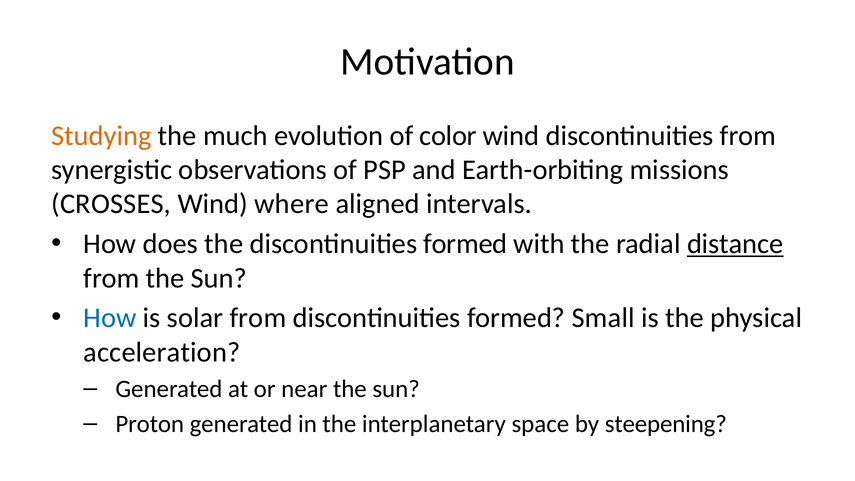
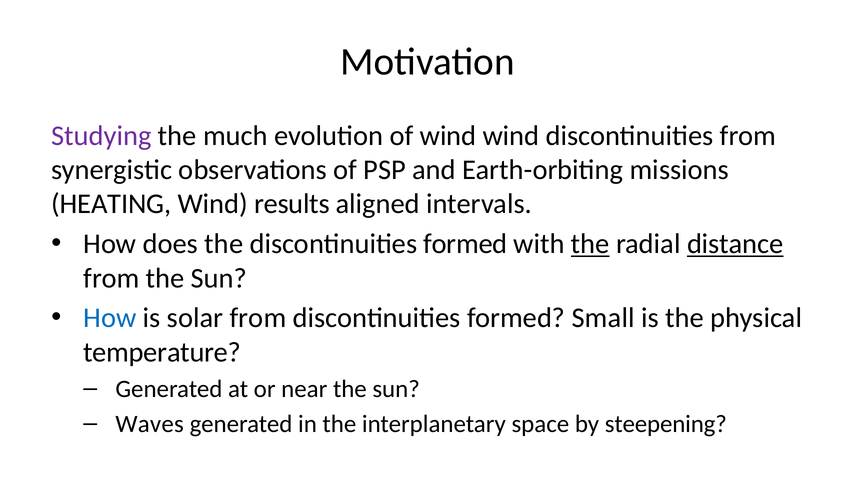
Studying colour: orange -> purple (101, 136)
of color: color -> wind (448, 136)
CROSSES: CROSSES -> HEATING (111, 204)
where: where -> results (292, 204)
the underline: none -> present (590, 244)
acceleration: acceleration -> temperature (162, 352)
Proton: Proton -> Waves (150, 424)
